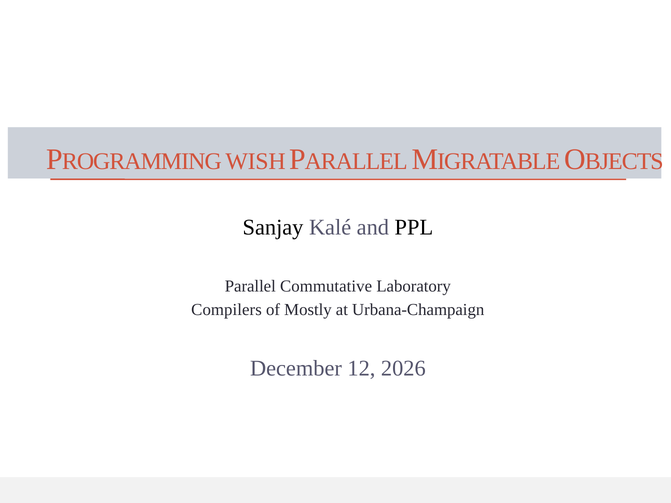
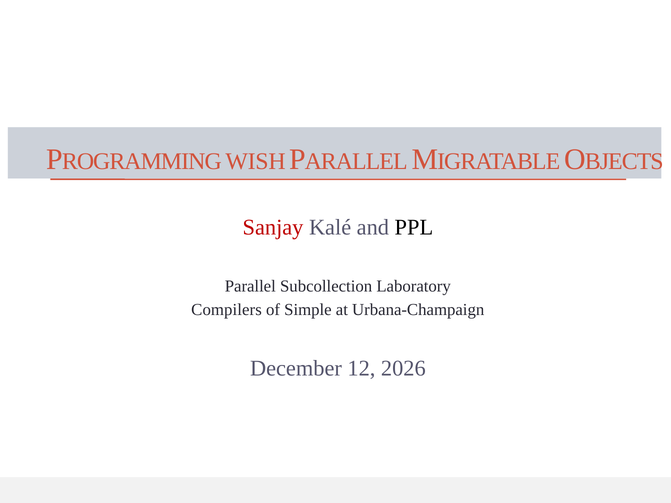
Sanjay colour: black -> red (273, 227)
Commutative: Commutative -> Subcollection (326, 286)
Mostly: Mostly -> Simple (308, 310)
